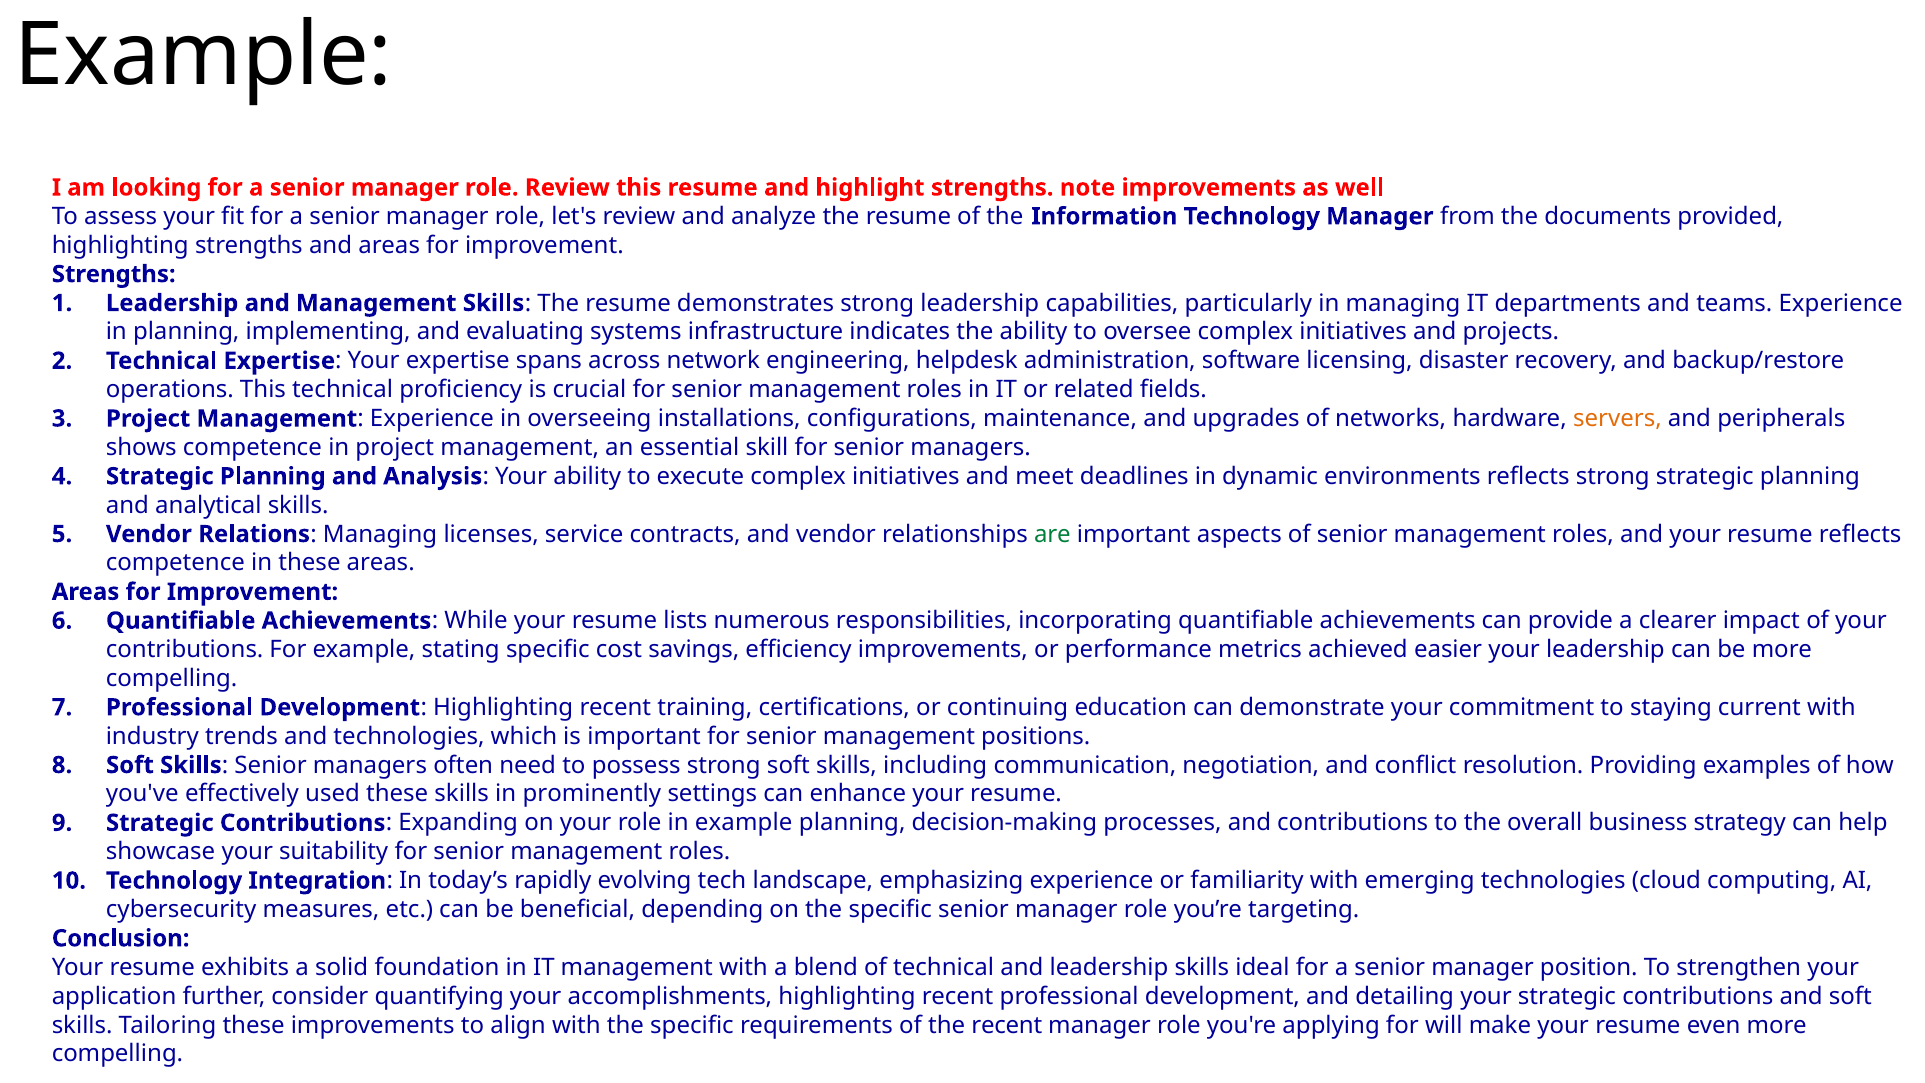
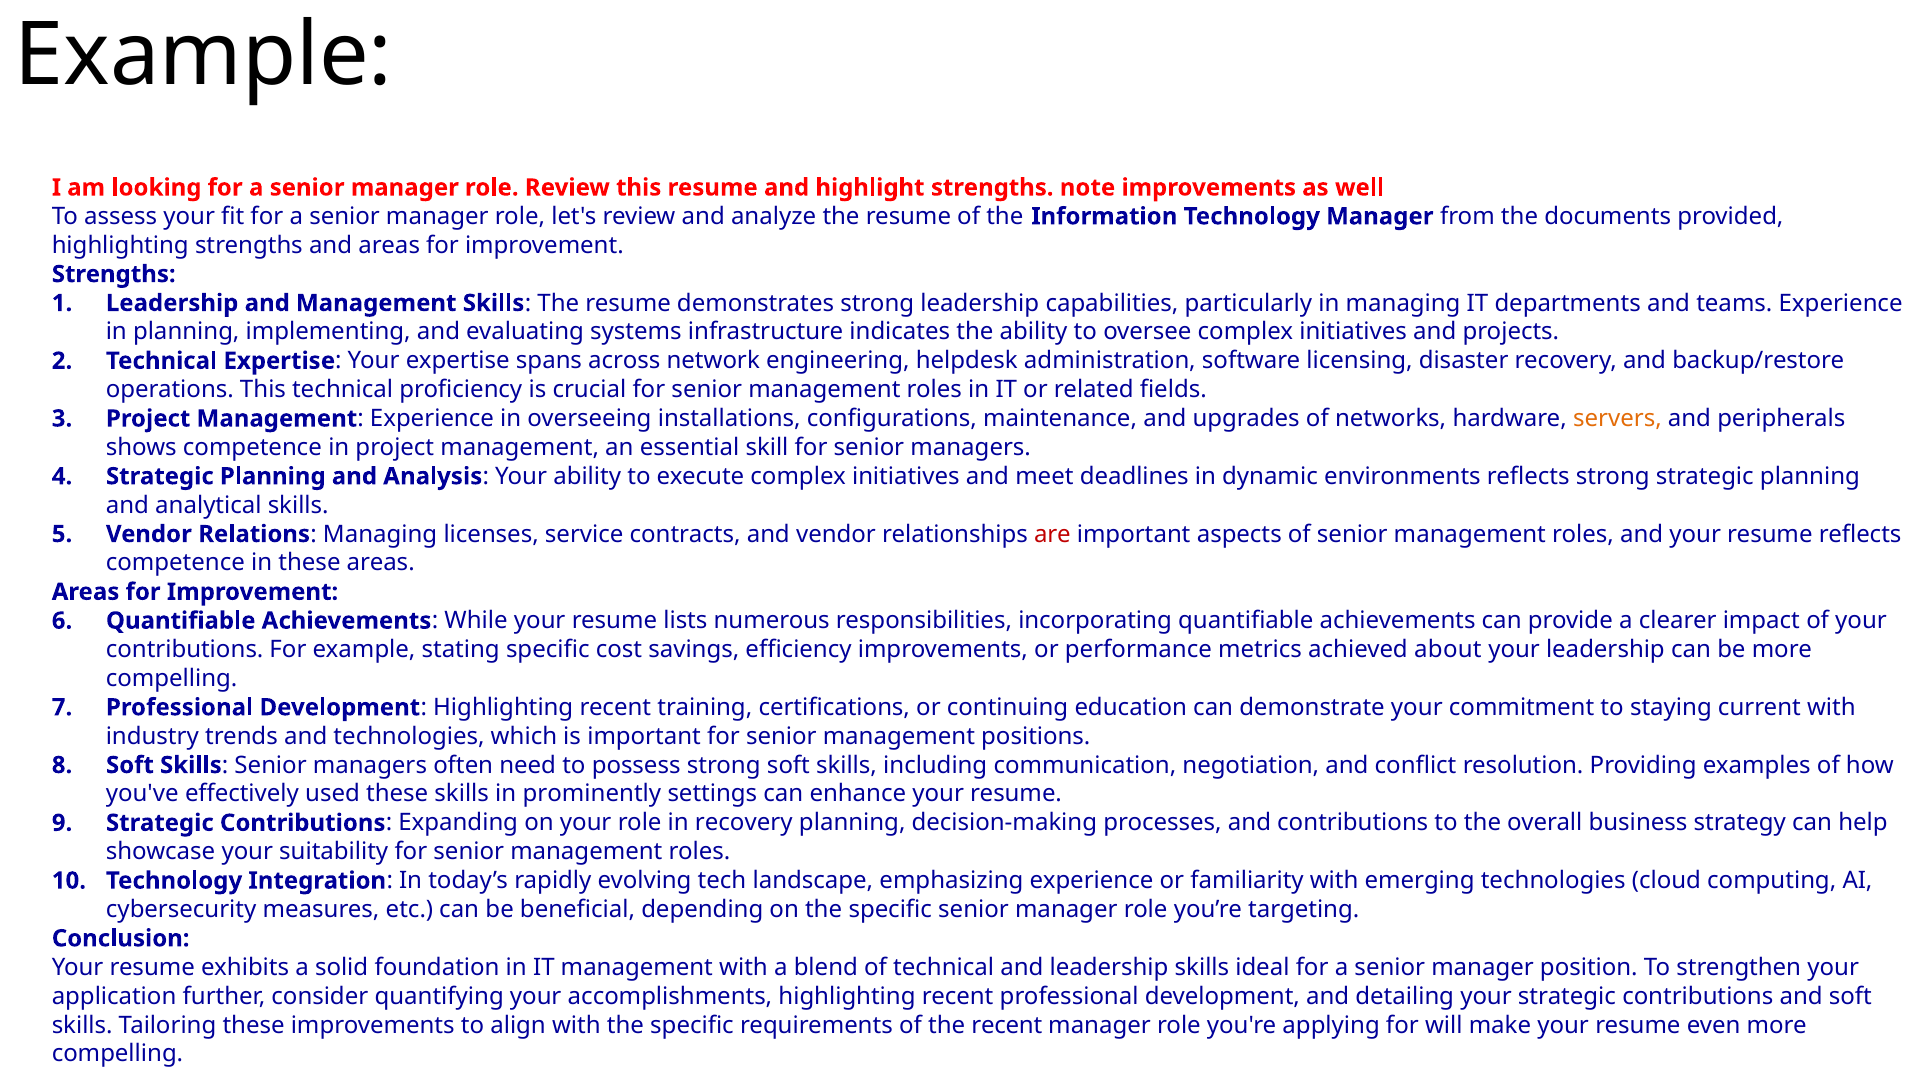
are colour: green -> red (1052, 534)
easier: easier -> about (1448, 650)
in example: example -> recovery (744, 823)
